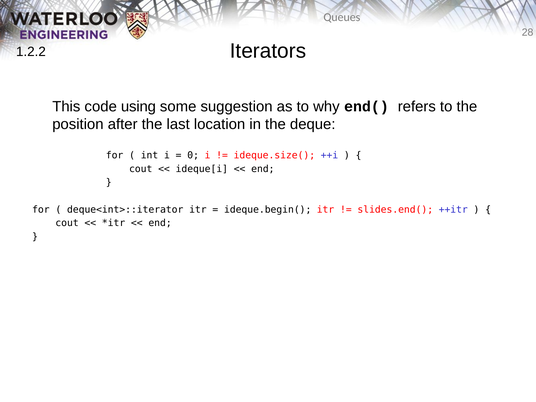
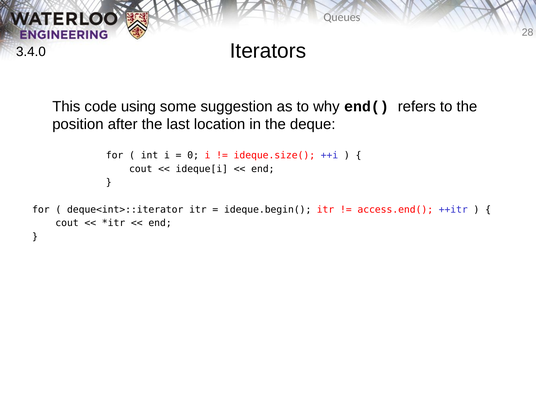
1.2.2: 1.2.2 -> 3.4.0 (31, 52)
slides.end(: slides.end( -> access.end( (395, 210)
